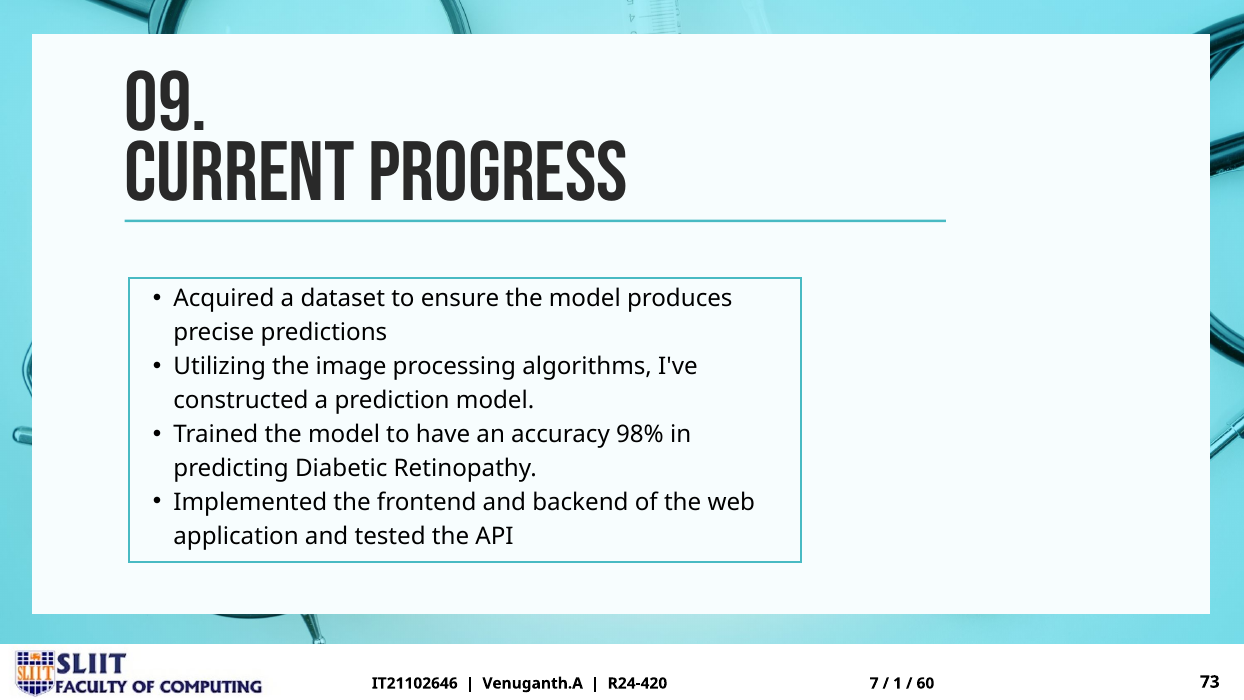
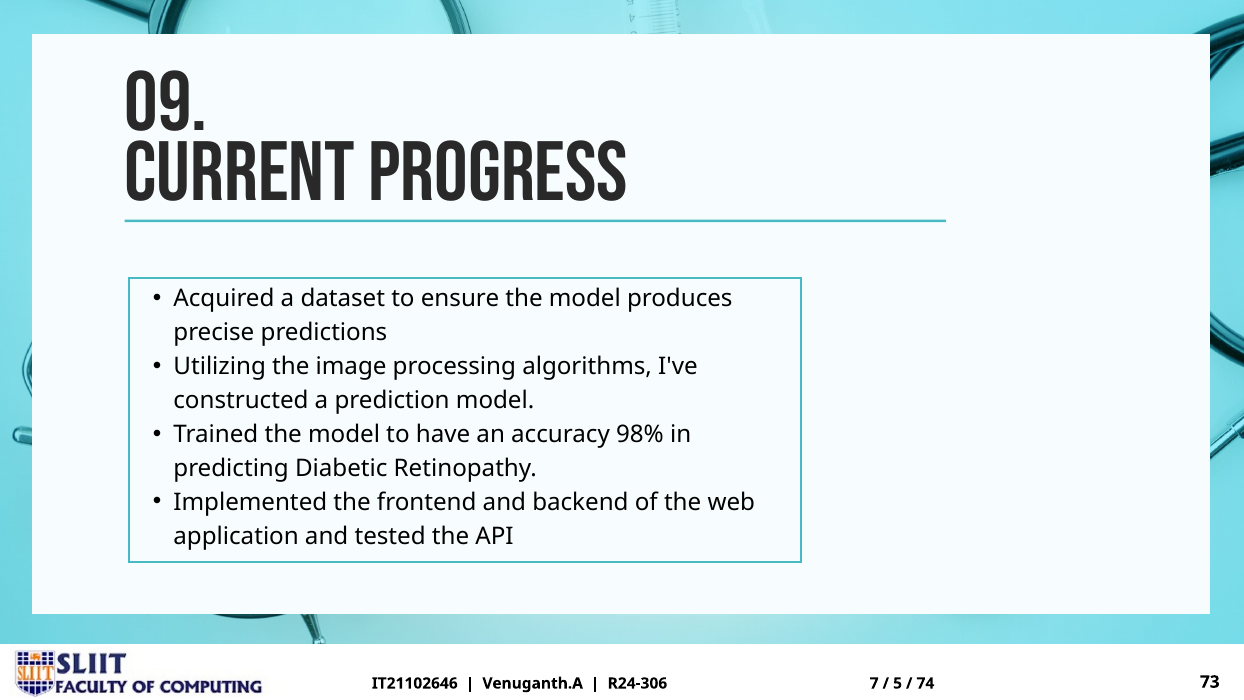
R24-420: R24-420 -> R24-306 (637, 683)
1: 1 -> 5 (898, 683)
60: 60 -> 74 (925, 683)
